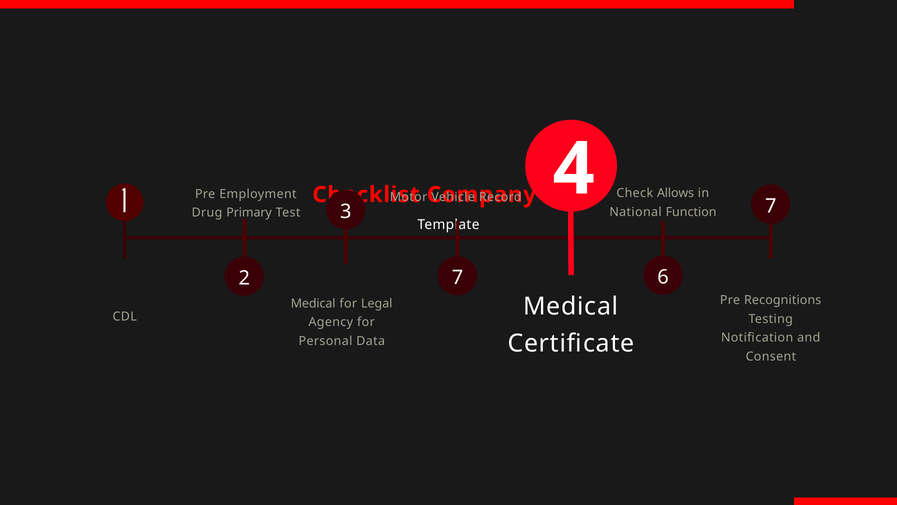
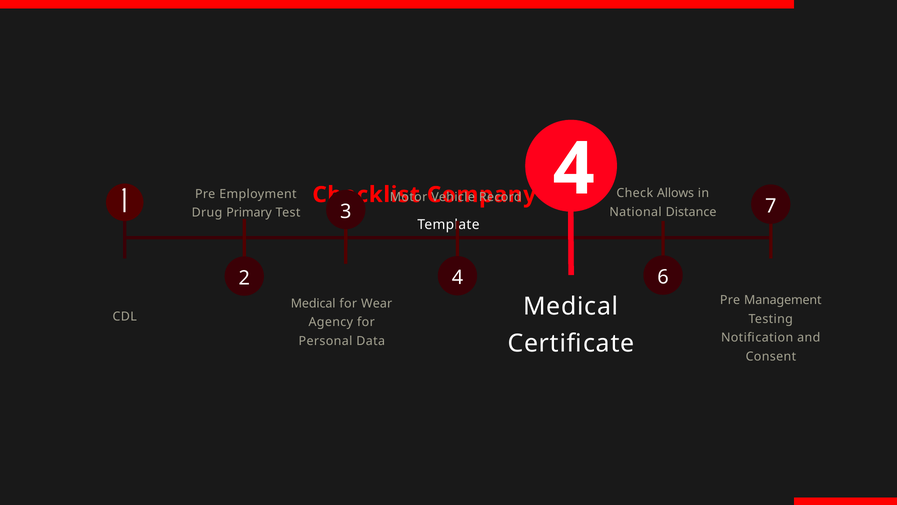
Function: Function -> Distance (691, 212)
2 7: 7 -> 4 (457, 278)
Recognitions: Recognitions -> Management (783, 300)
Legal: Legal -> Wear (377, 303)
